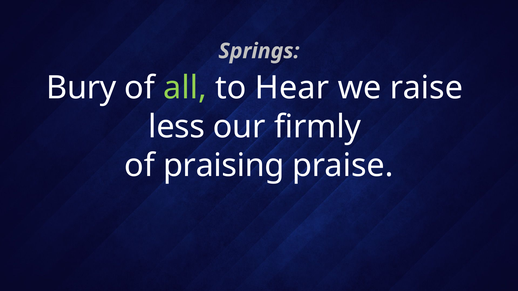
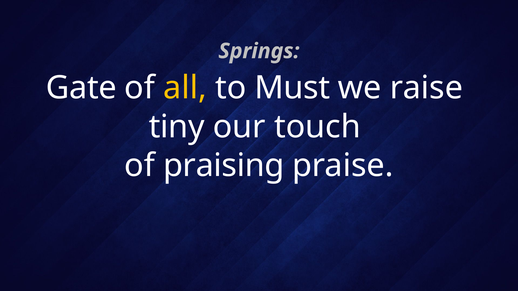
Bury: Bury -> Gate (81, 88)
all colour: light green -> yellow (185, 88)
Hear: Hear -> Must (292, 88)
less: less -> tiny (177, 127)
firmly: firmly -> touch (317, 127)
